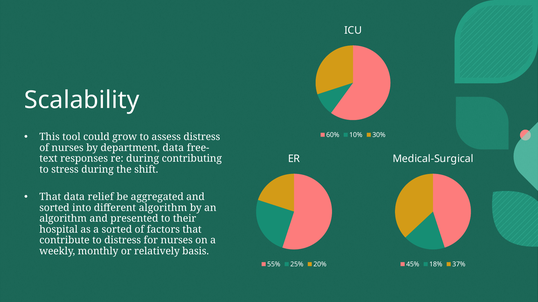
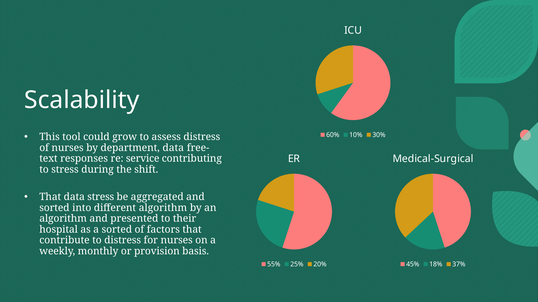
re during: during -> service (143, 159)
data relief: relief -> stress (101, 197)
relatively: relatively -> provision (157, 252)
